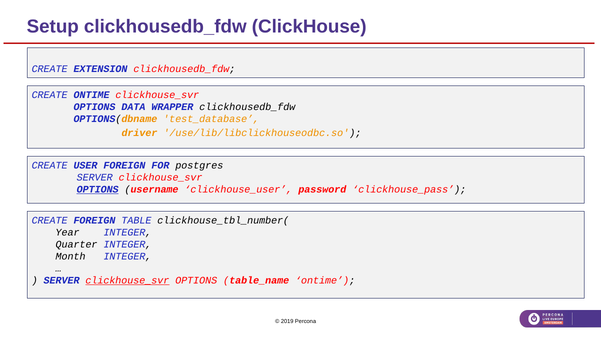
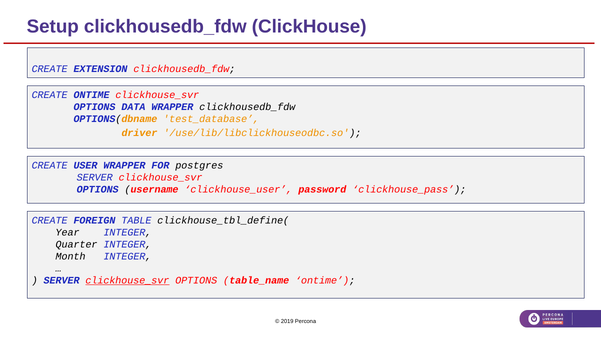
USER FOREIGN: FOREIGN -> WRAPPER (124, 165)
OPTIONS underline: present -> none (98, 189)
clickhouse_tbl_number(: clickhouse_tbl_number( -> clickhouse_tbl_define( (223, 220)
